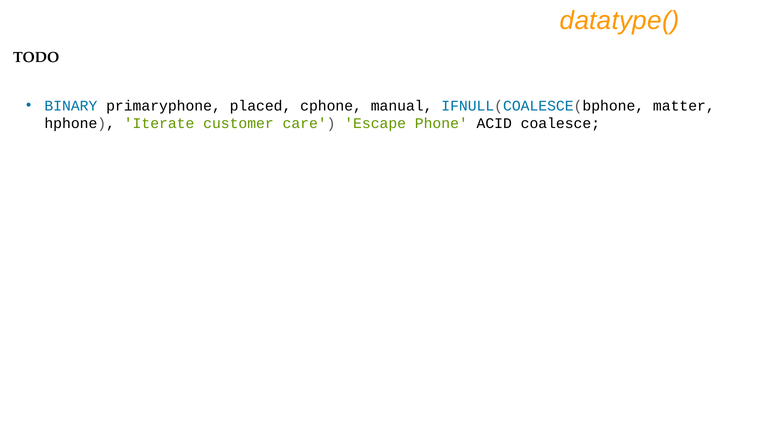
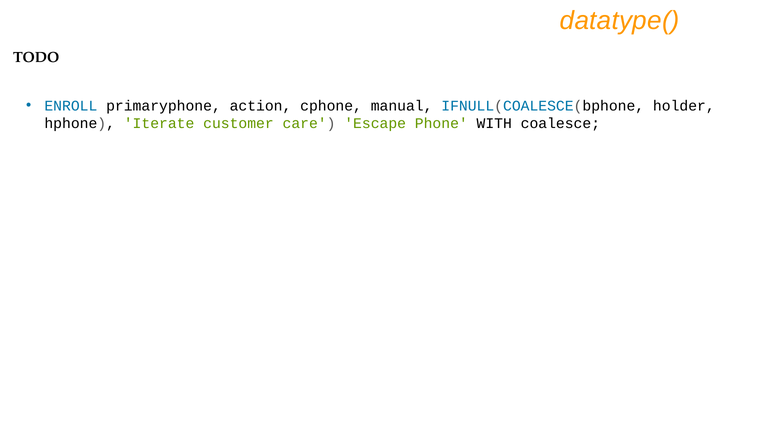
BINARY: BINARY -> ENROLL (71, 106)
placed: placed -> action (261, 106)
matter: matter -> holder (684, 106)
ACID: ACID -> WITH (494, 124)
